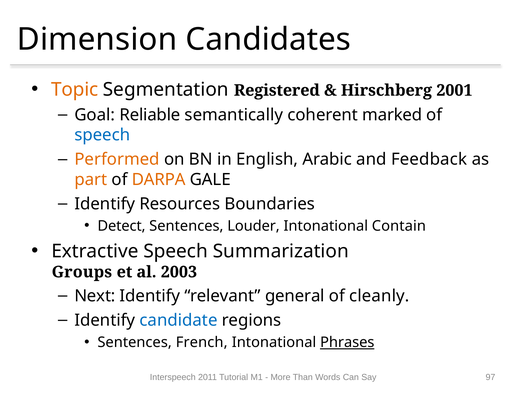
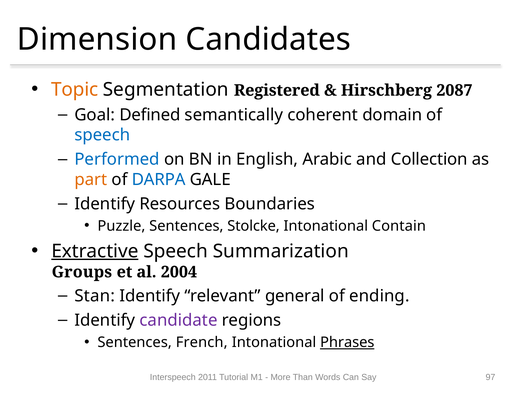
2001: 2001 -> 2087 (454, 90)
Reliable: Reliable -> Defined (150, 115)
marked: marked -> domain (392, 115)
Performed colour: orange -> blue (117, 159)
Feedback: Feedback -> Collection (429, 159)
DARPA colour: orange -> blue (159, 180)
Detect: Detect -> Puzzle (121, 226)
Louder: Louder -> Stolcke (254, 226)
Extractive underline: none -> present (95, 251)
2003: 2003 -> 2004 (179, 272)
Next: Next -> Stan (95, 296)
cleanly: cleanly -> ending (379, 296)
candidate colour: blue -> purple (179, 320)
